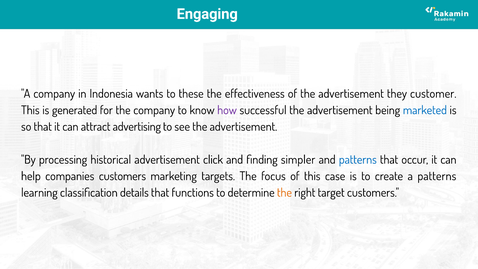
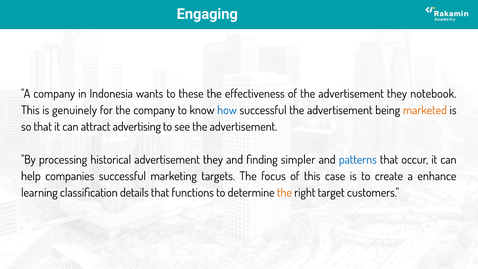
customer: customer -> notebook (433, 94)
generated: generated -> genuinely (74, 110)
how colour: purple -> blue (227, 110)
marketed colour: blue -> orange (425, 110)
historical advertisement click: click -> they (213, 160)
companies customers: customers -> successful (122, 176)
a patterns: patterns -> enhance (437, 176)
